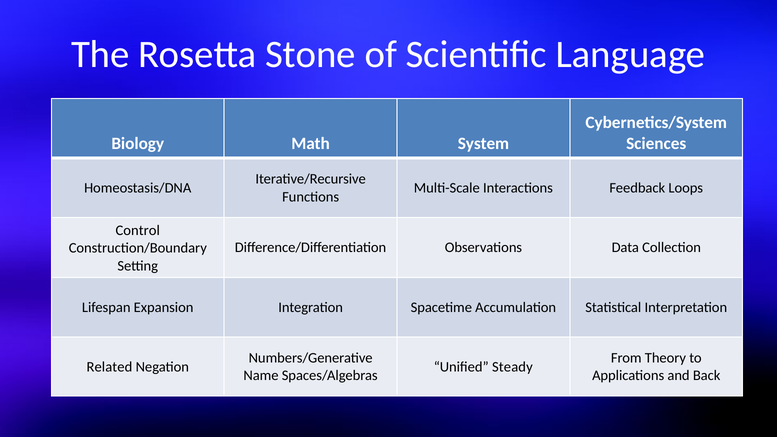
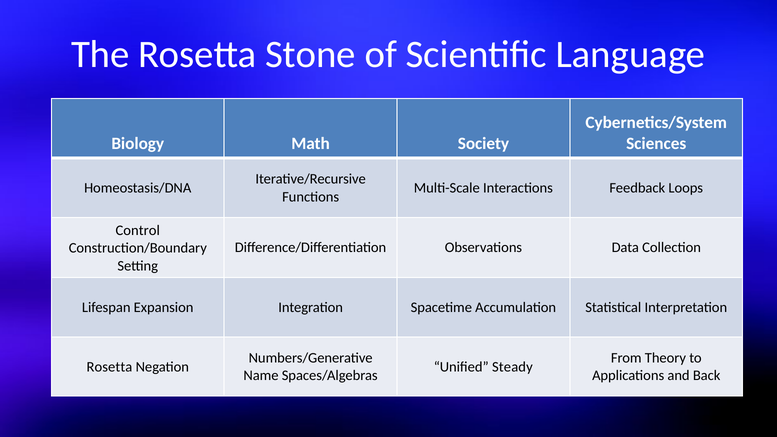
System: System -> Society (483, 144)
Related: Related -> Rosetta (109, 367)
